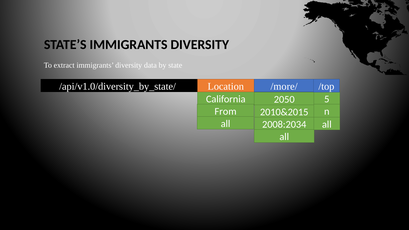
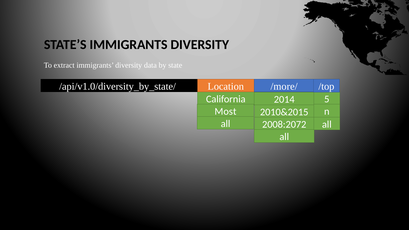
2050: 2050 -> 2014 (284, 99)
From: From -> Most (226, 111)
2008:2034: 2008:2034 -> 2008:2072 (284, 124)
